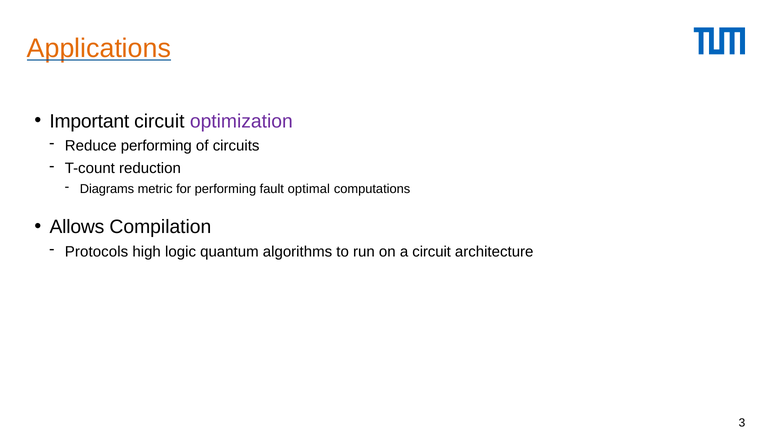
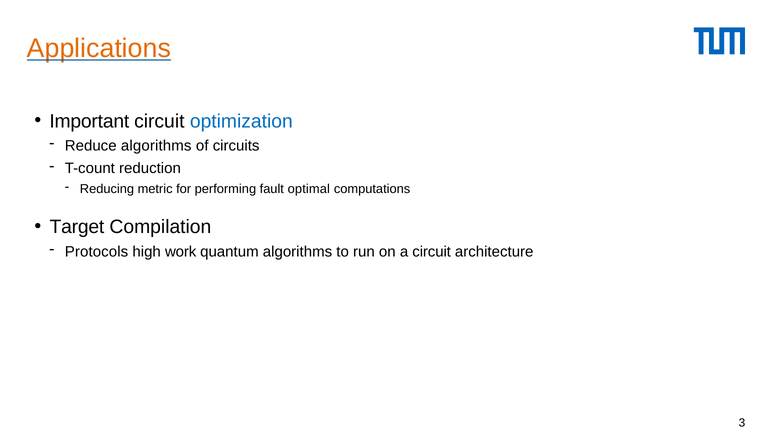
optimization colour: purple -> blue (241, 121)
Reduce performing: performing -> algorithms (156, 146)
Diagrams: Diagrams -> Reducing (107, 189)
Allows: Allows -> Target (77, 226)
logic: logic -> work (181, 251)
